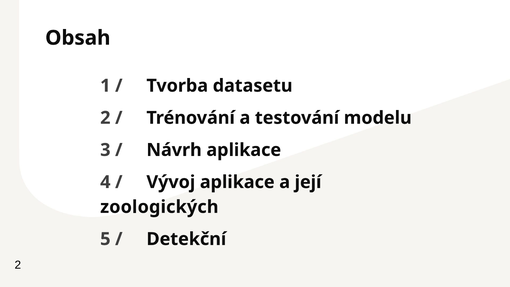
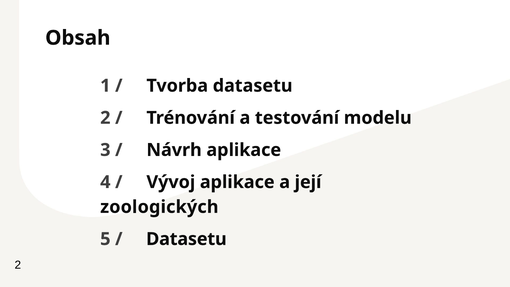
Detekční: Detekční -> Datasetu (186, 239)
